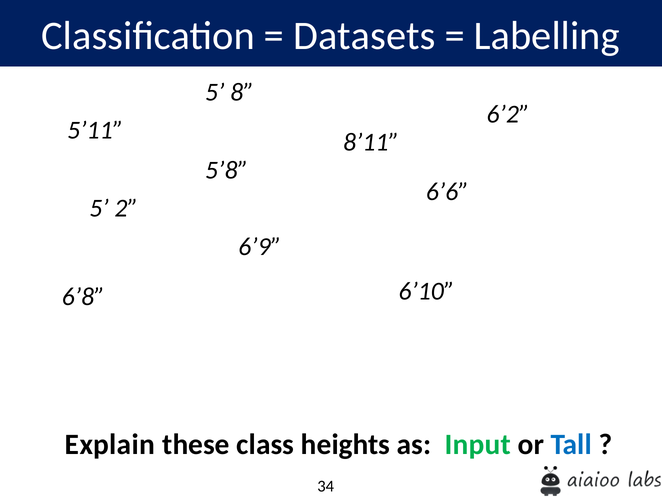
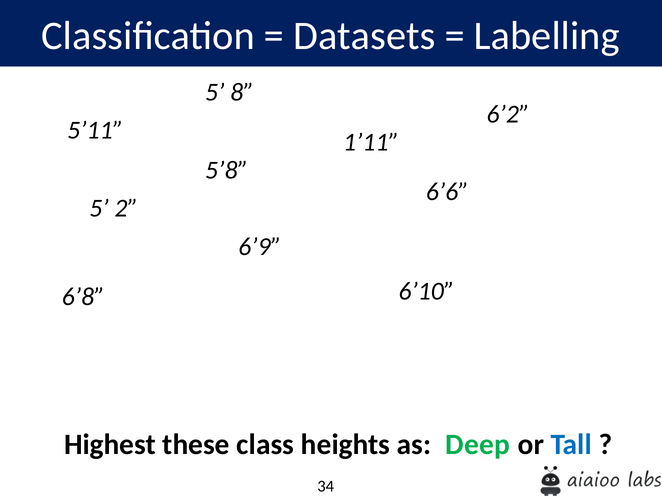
8’11: 8’11 -> 1’11 (371, 142)
Explain: Explain -> Highest (110, 444)
Input: Input -> Deep (478, 444)
